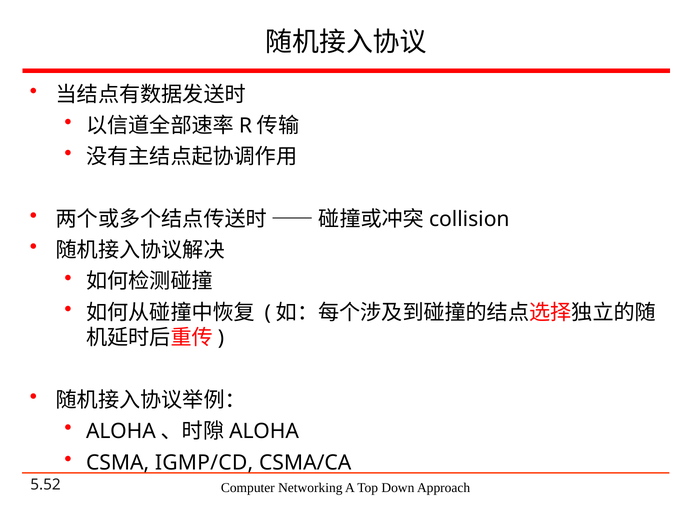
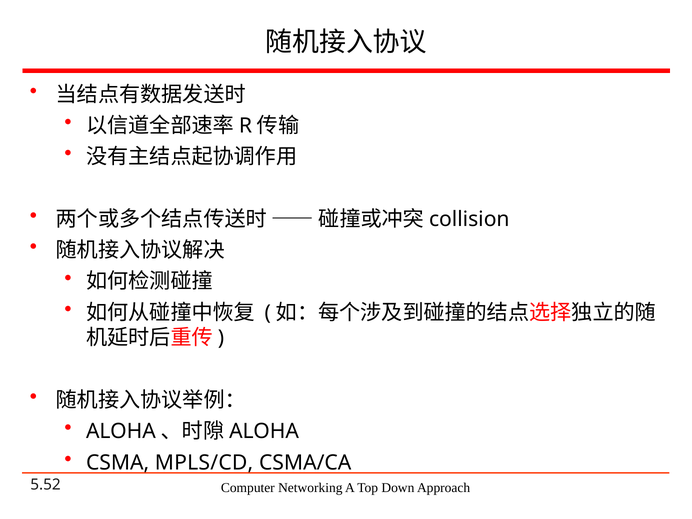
IGMP/CD: IGMP/CD -> MPLS/CD (204, 463)
